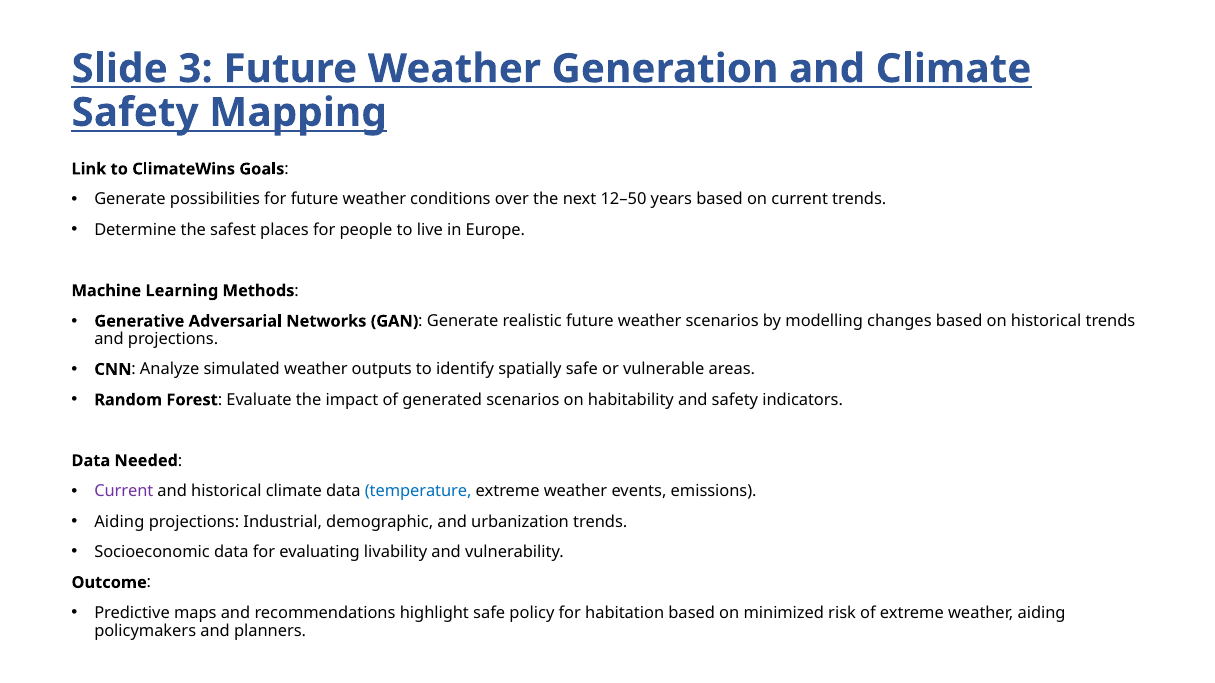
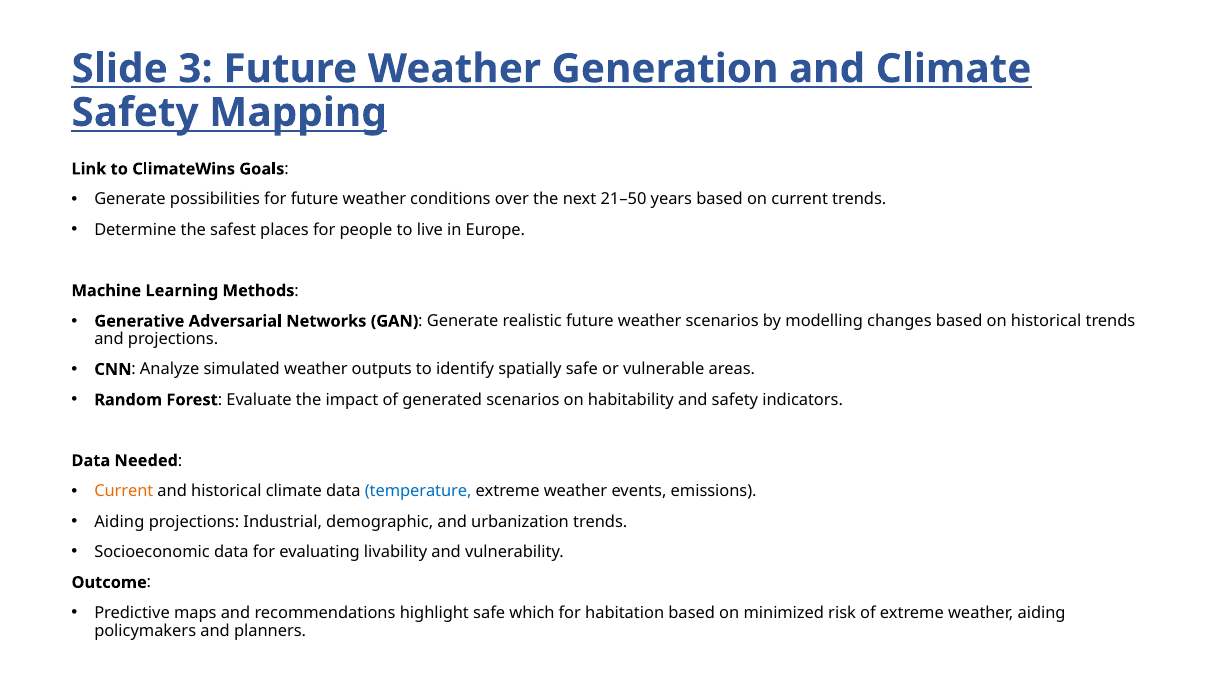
12–50: 12–50 -> 21–50 (624, 200)
Current colour: purple -> orange (124, 491)
policy: policy -> which (532, 613)
